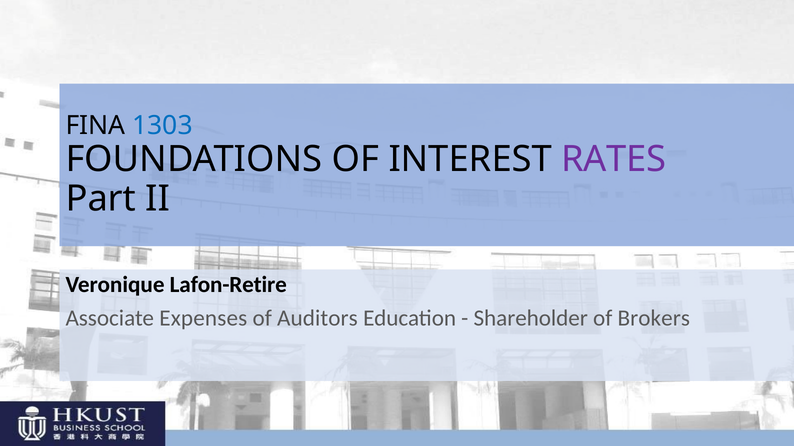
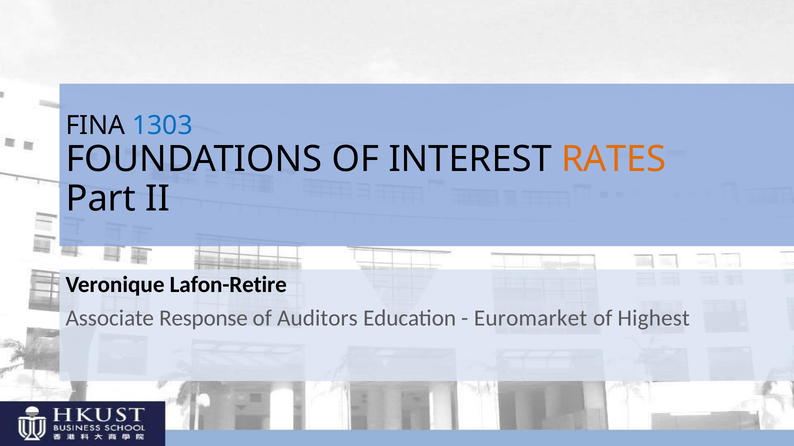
RATES colour: purple -> orange (614, 160)
Expenses: Expenses -> Response (203, 318)
Shareholder: Shareholder -> Euromarket (531, 318)
Brokers: Brokers -> Highest (654, 318)
